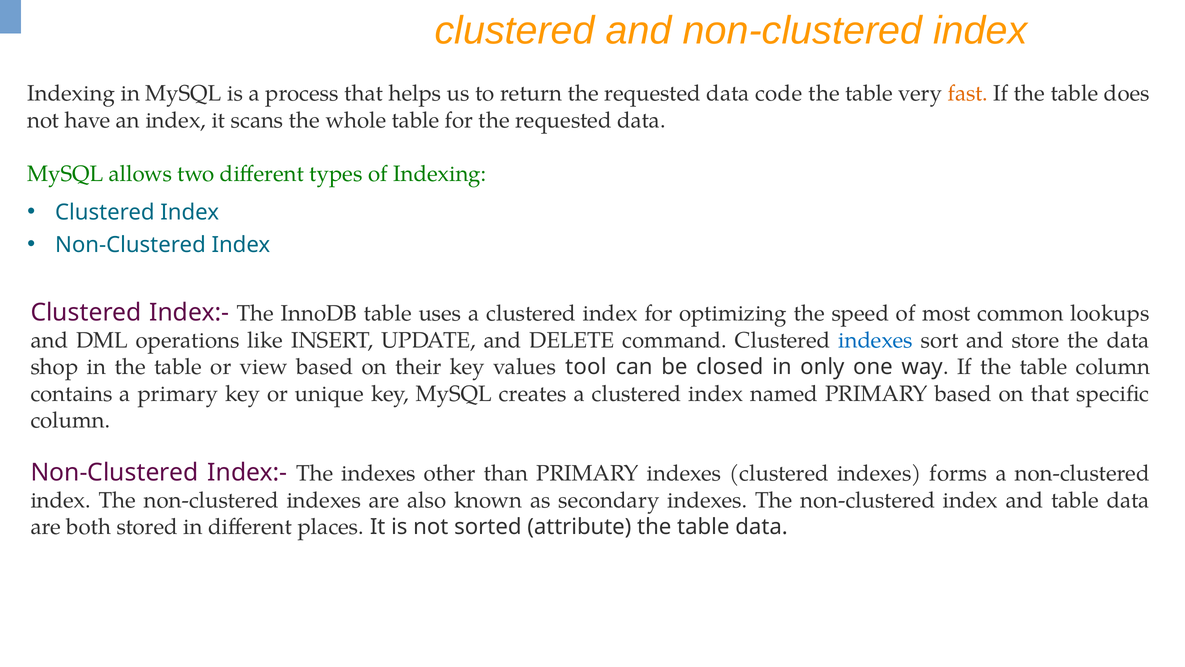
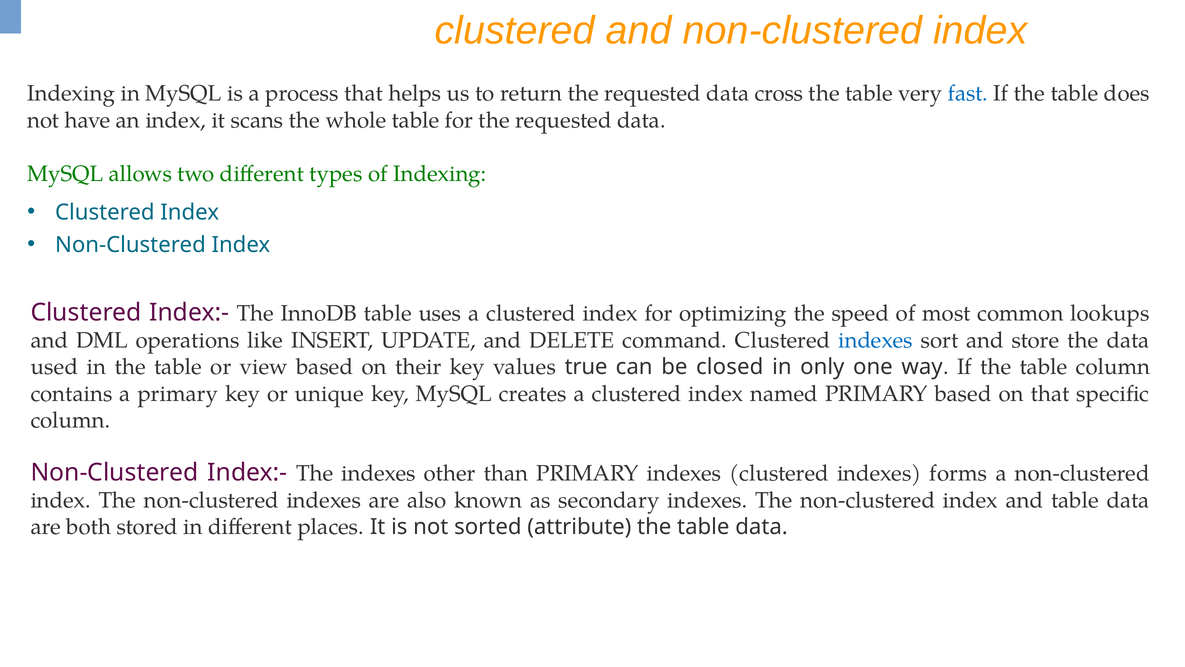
code: code -> cross (779, 94)
fast colour: orange -> blue (968, 94)
shop: shop -> used (54, 367)
tool: tool -> true (586, 367)
